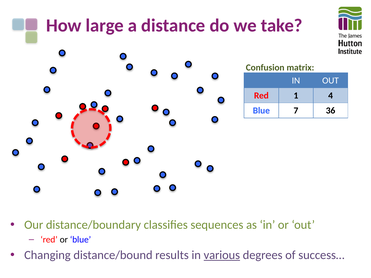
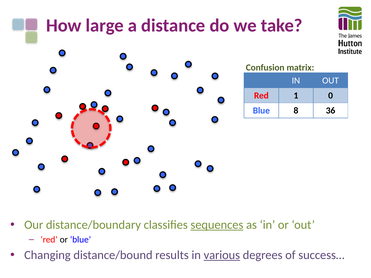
4: 4 -> 0 (331, 96)
7: 7 -> 8 (296, 111)
sequences underline: none -> present (217, 225)
